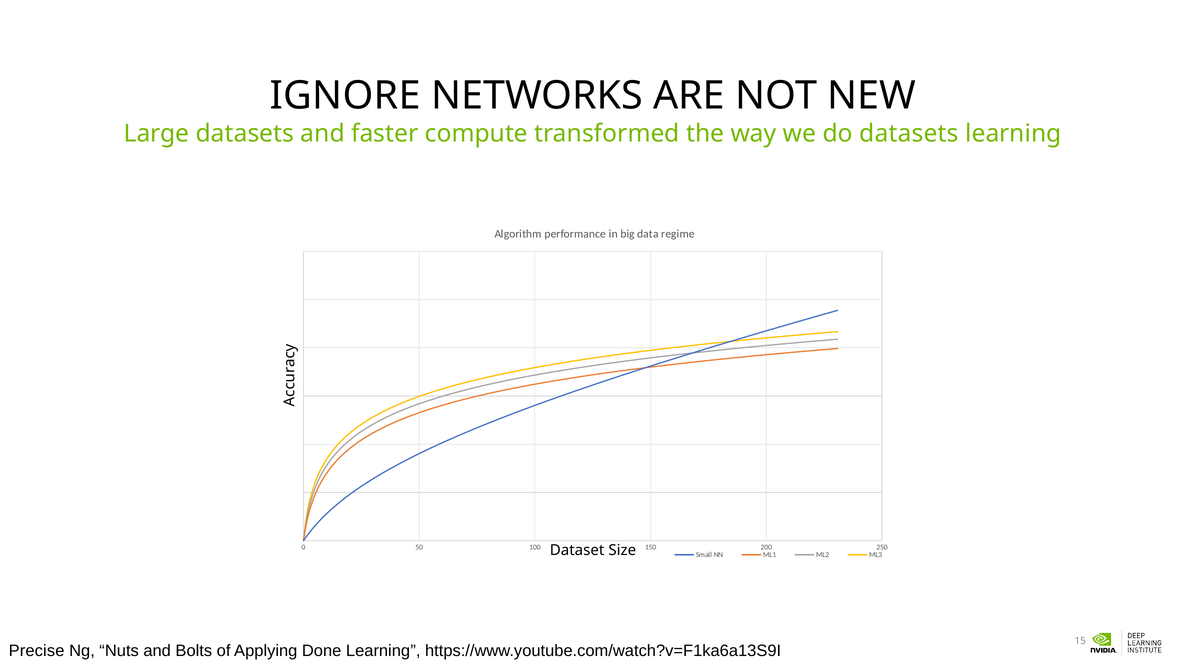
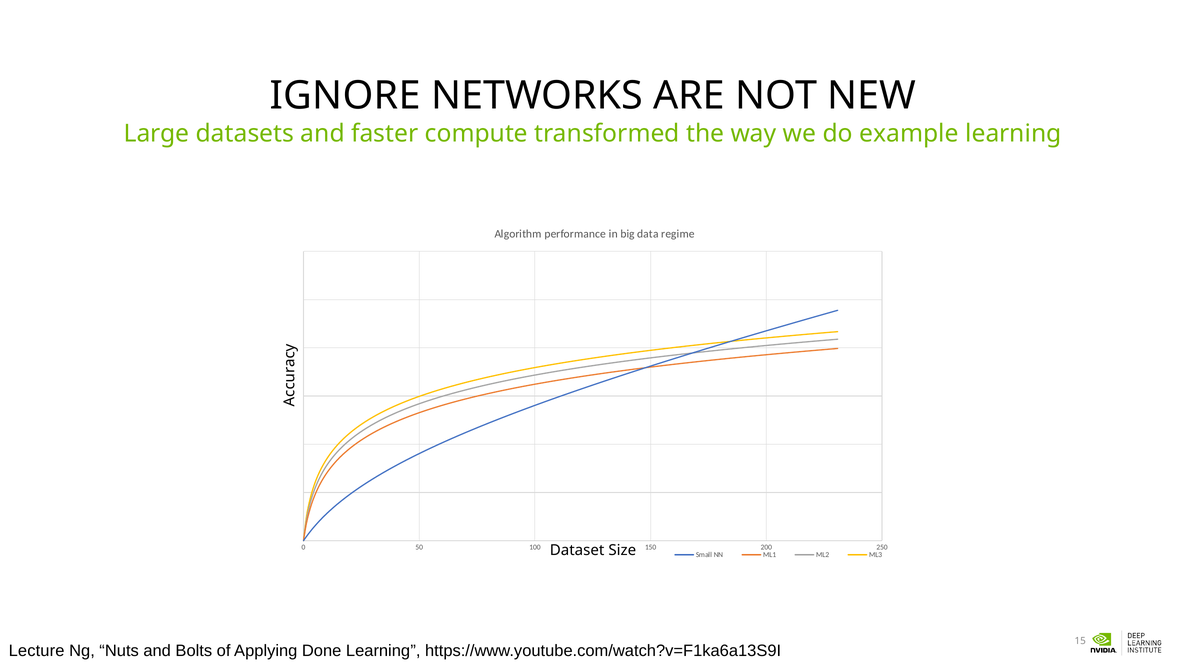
do datasets: datasets -> example (909, 134)
Precise: Precise -> Lecture (37, 651)
